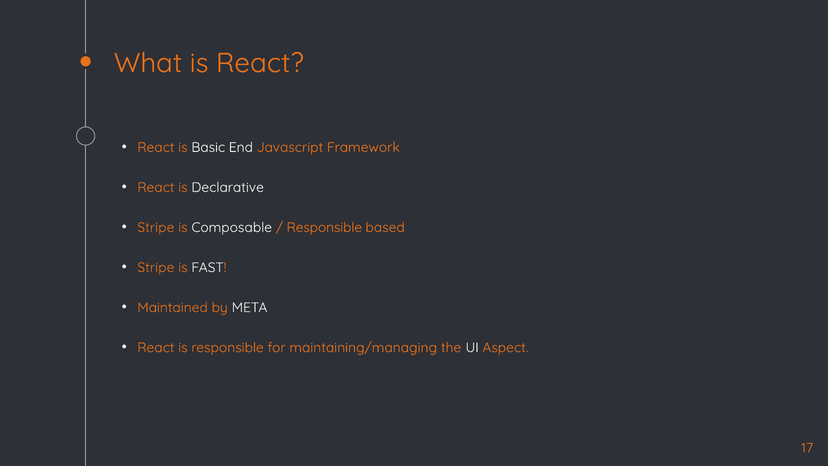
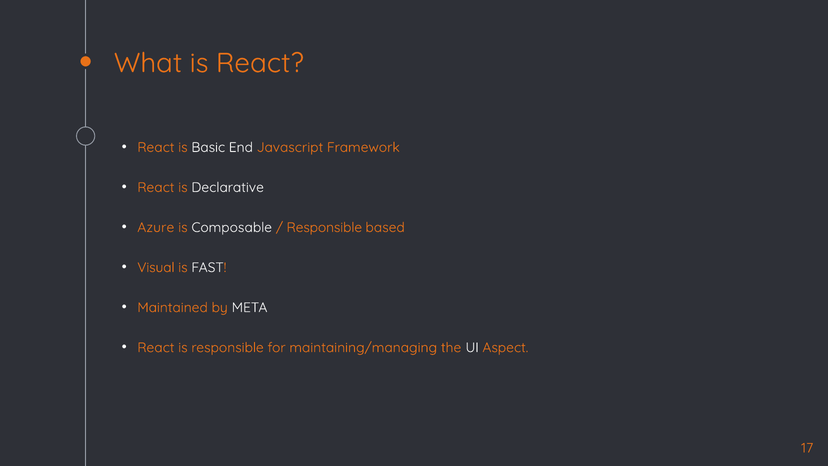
Stripe: Stripe -> Azure (156, 227)
Stripe: Stripe -> Visual (156, 267)
